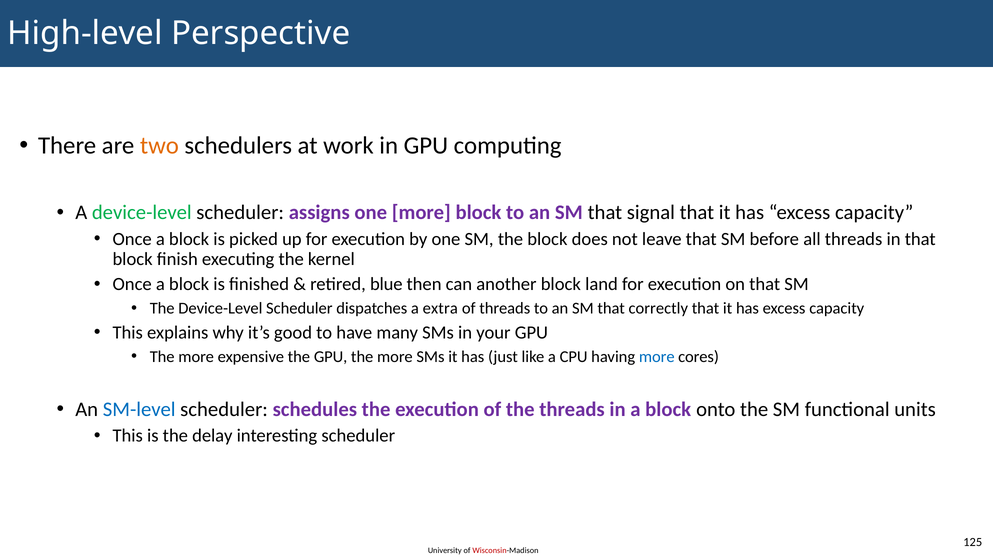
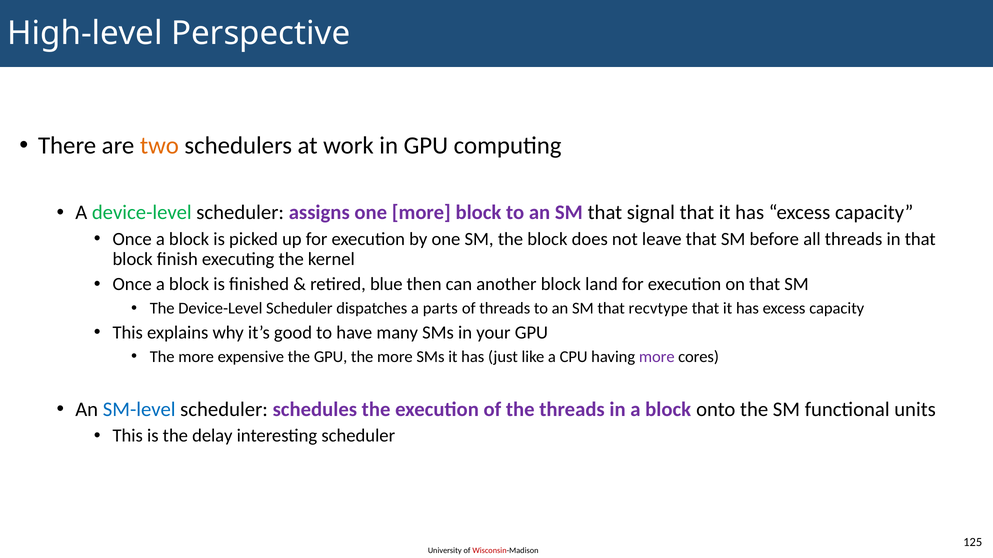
extra: extra -> parts (440, 309)
correctly: correctly -> recvtype (658, 309)
more colour: blue -> purple (657, 357)
